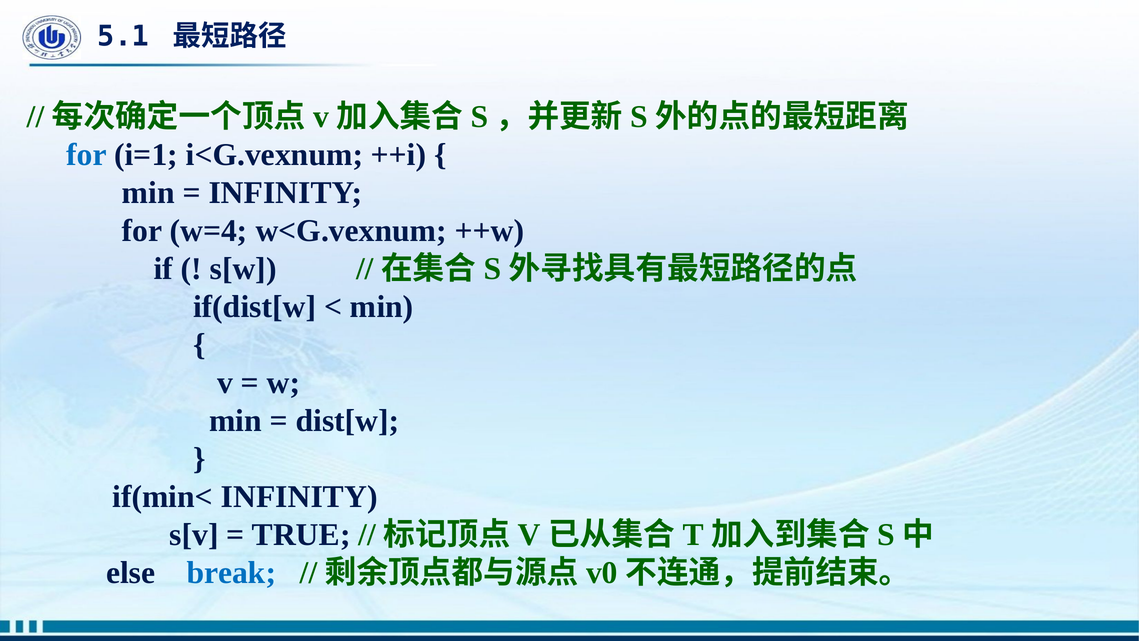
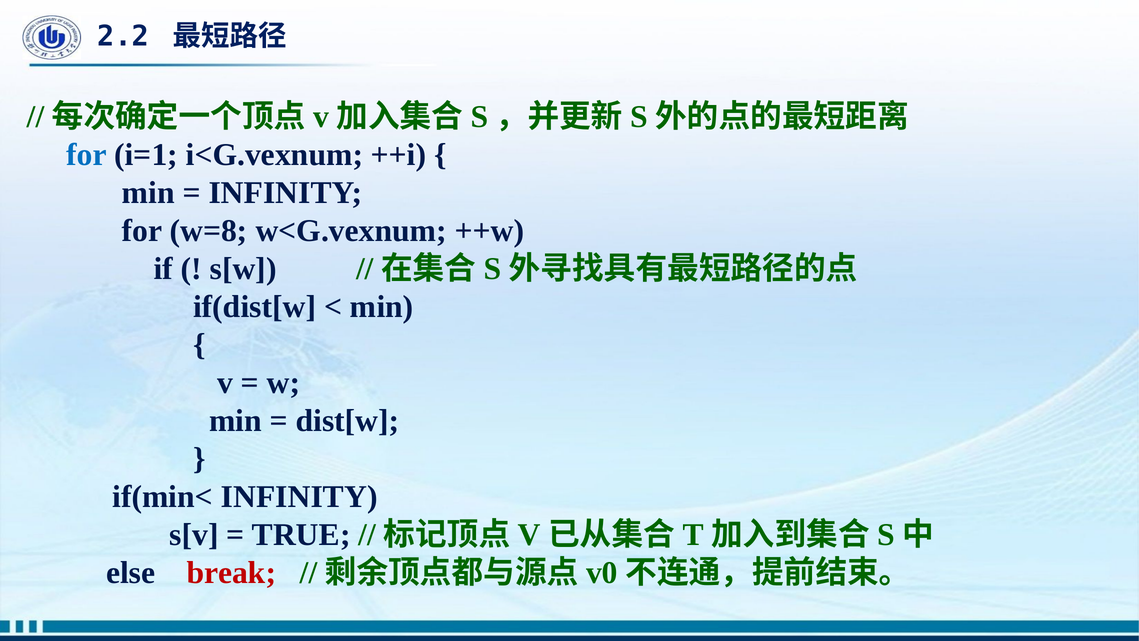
5.1: 5.1 -> 2.2 (123, 37)
w=4: w=4 -> w=8 (209, 231)
break colour: blue -> red (231, 572)
